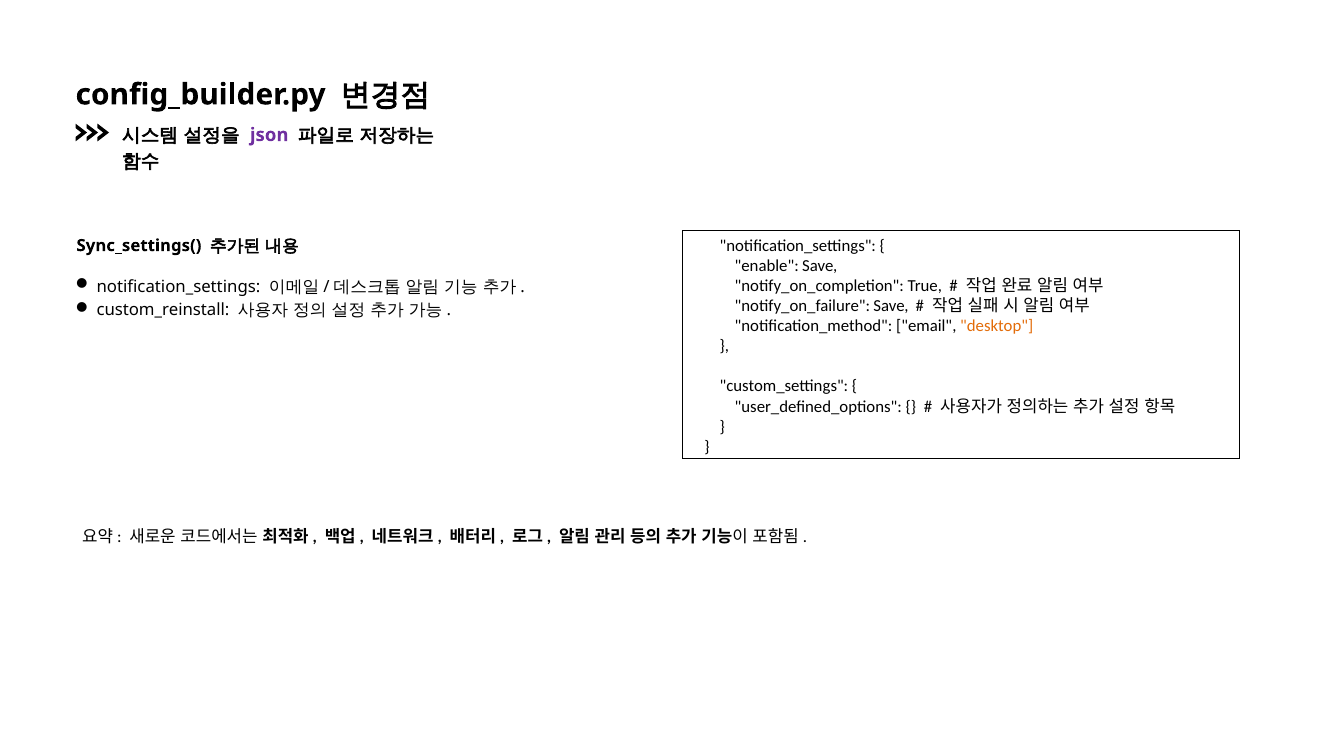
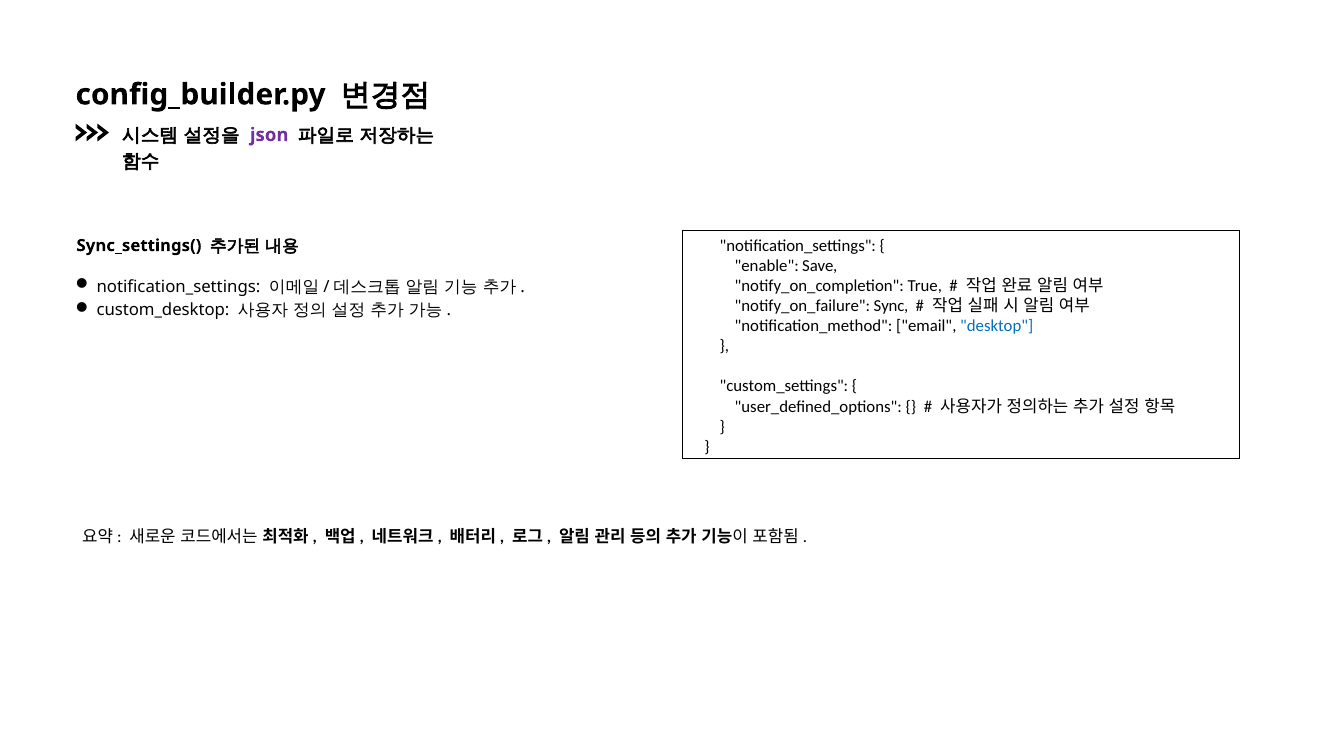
notify_on_failure Save: Save -> Sync (891, 306)
custom_reinstall: custom_reinstall -> custom_desktop (163, 311)
desktop colour: orange -> blue (997, 326)
